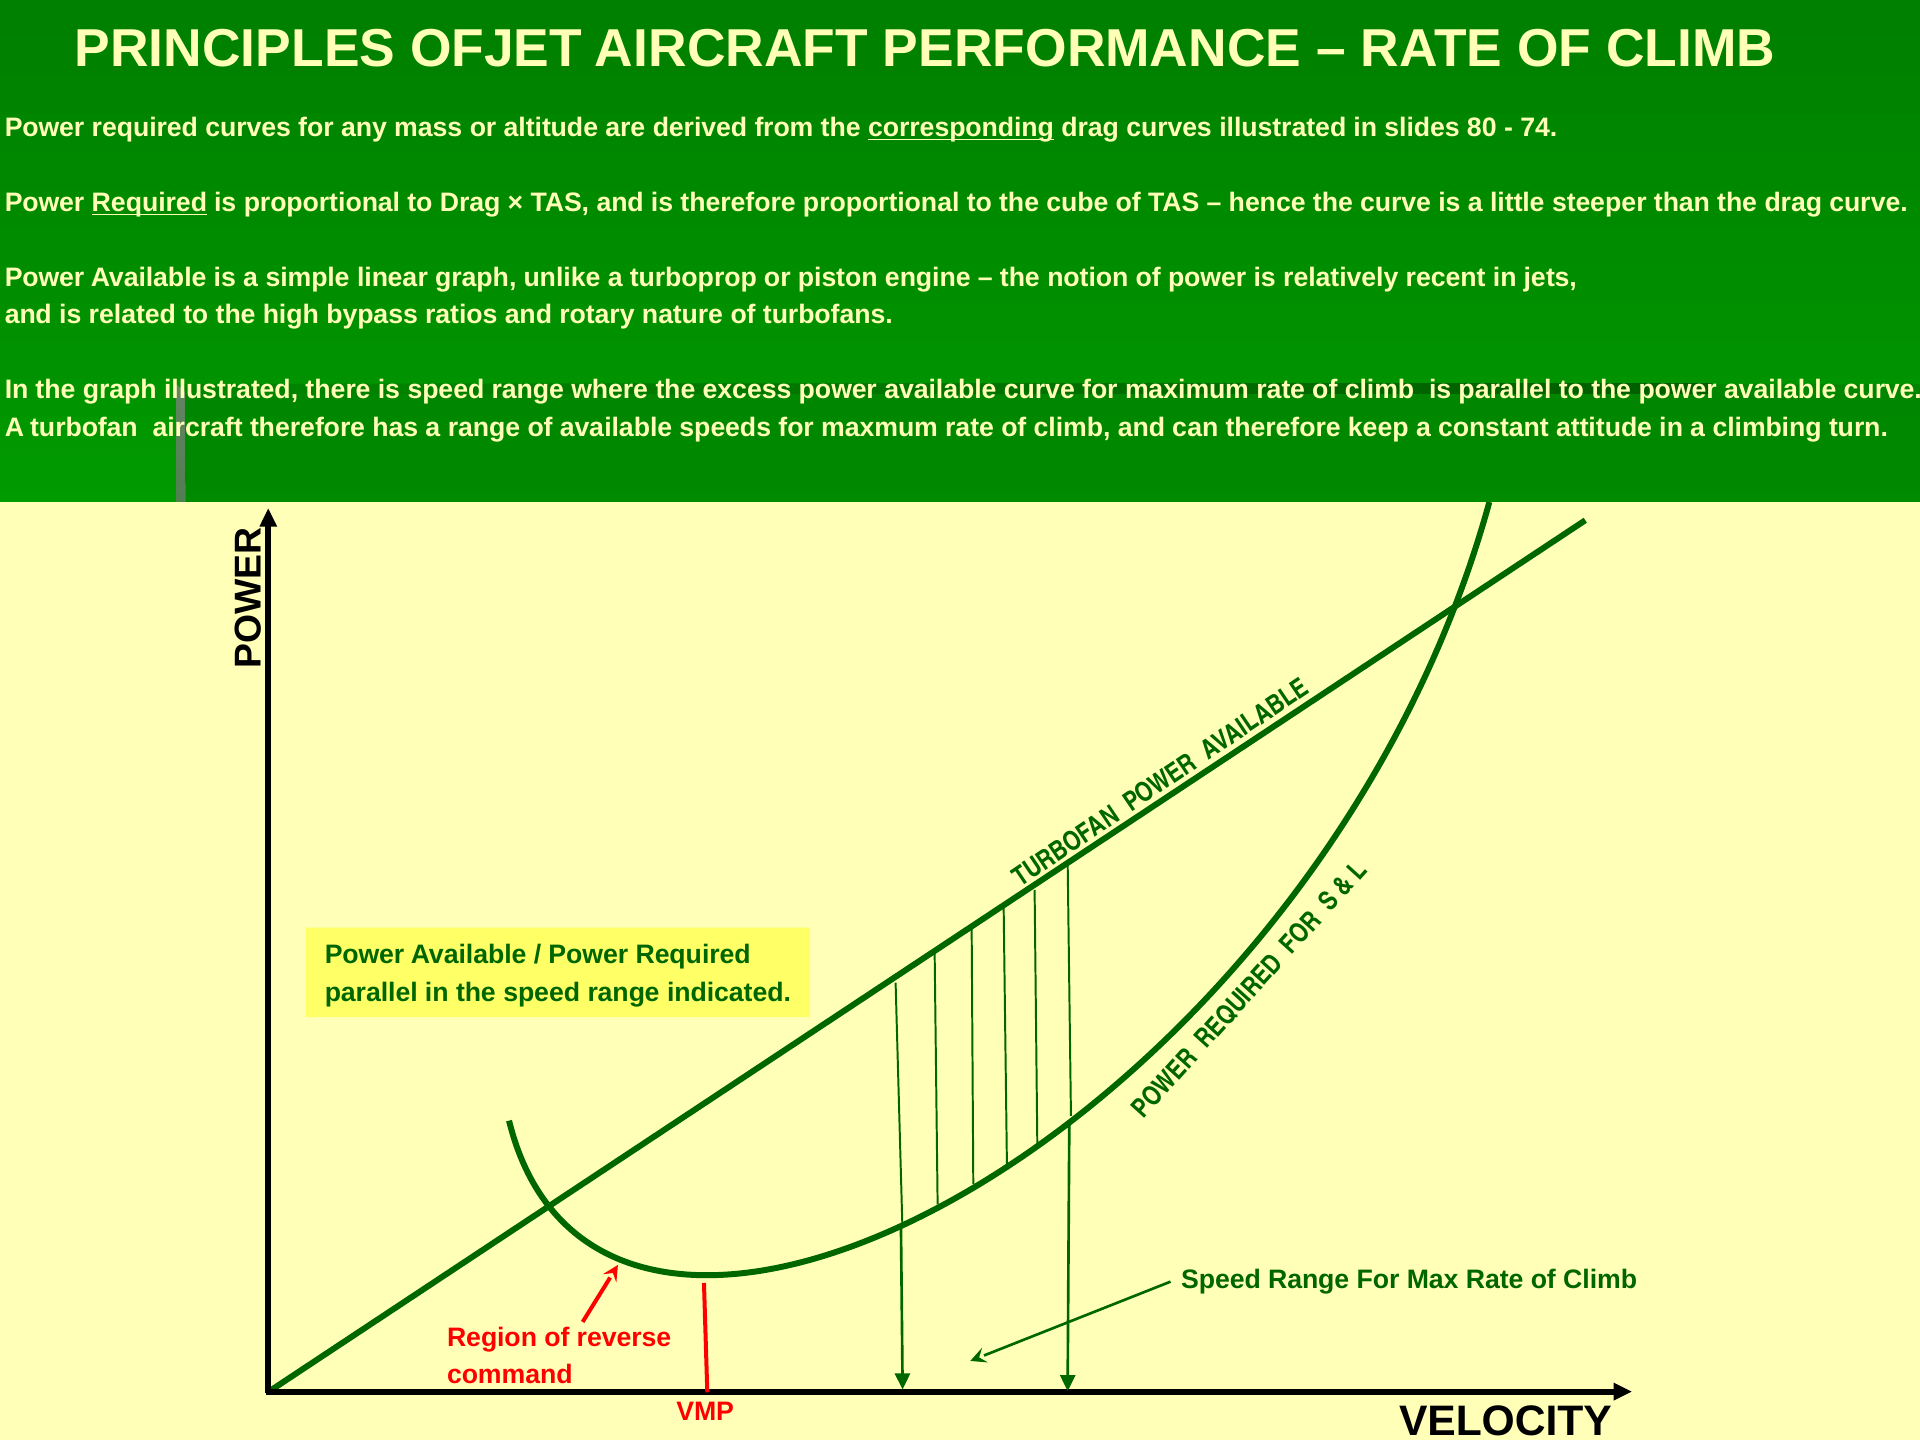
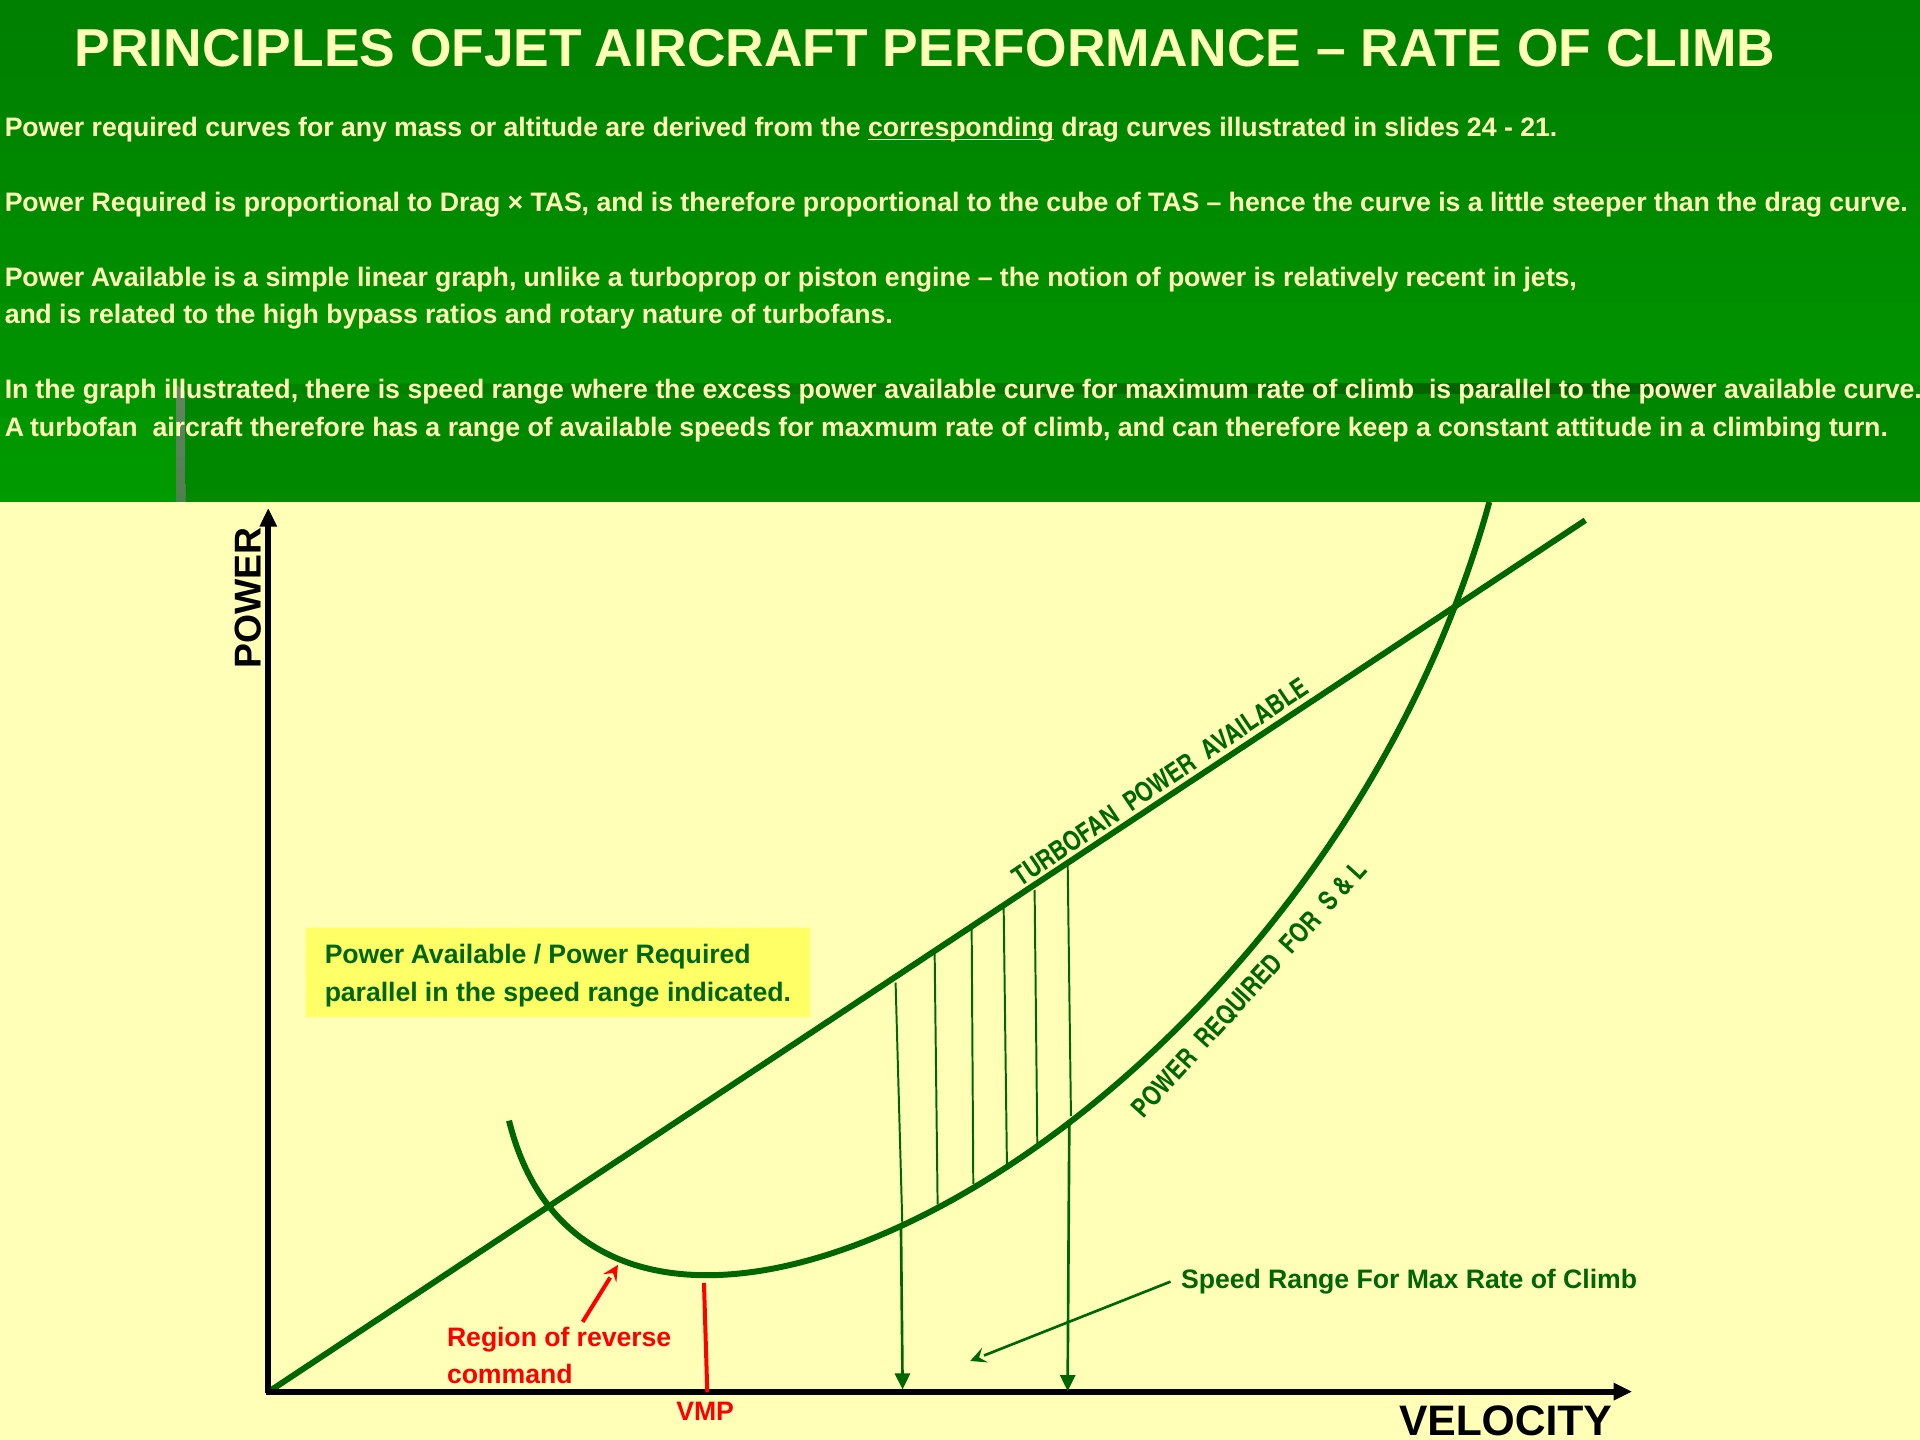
80: 80 -> 24 (1482, 128)
74: 74 -> 21 (1539, 128)
Required underline: present -> none (149, 203)
